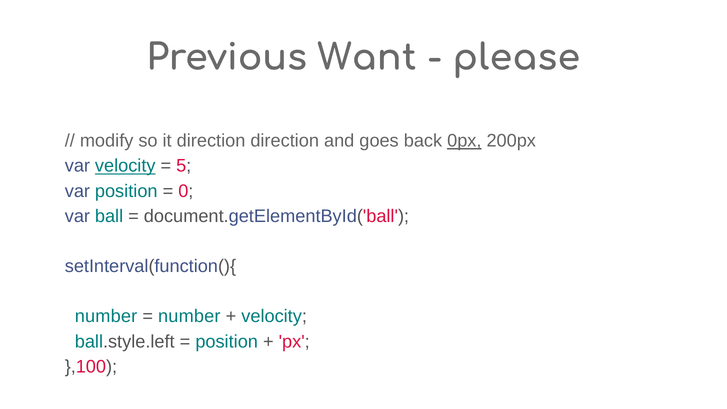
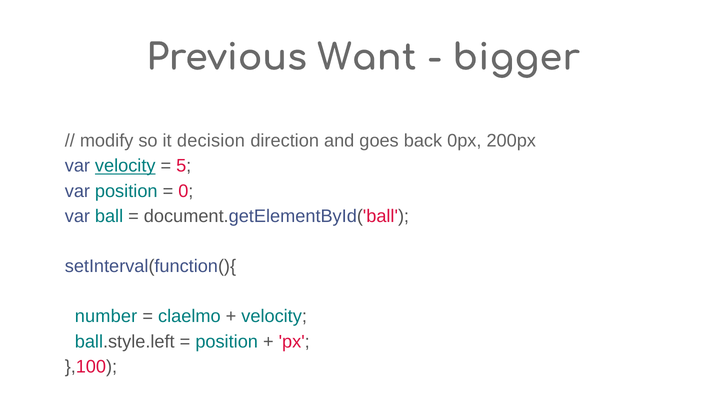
please: please -> bigger (516, 58)
it direction: direction -> decision (211, 141)
0px underline: present -> none (464, 141)
number: number -> claelmo (189, 316)
